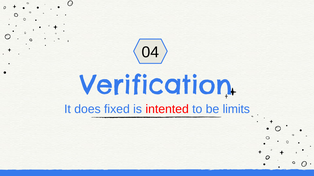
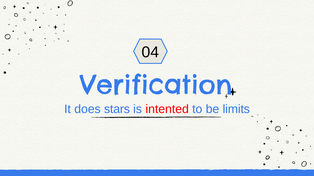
fixed: fixed -> stars (117, 110)
